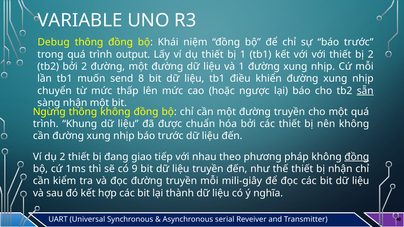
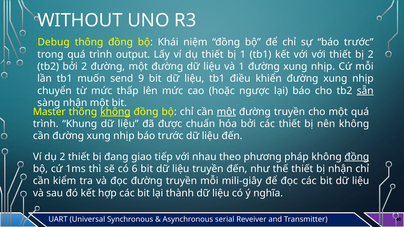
VARIABLE: VARIABLE -> WITHOUT (80, 20)
8: 8 -> 9 (141, 79)
Ngừng: Ngừng -> Master (49, 112)
không underline: none -> present (115, 112)
một underline: none -> present (226, 112)
9: 9 -> 6 (135, 169)
